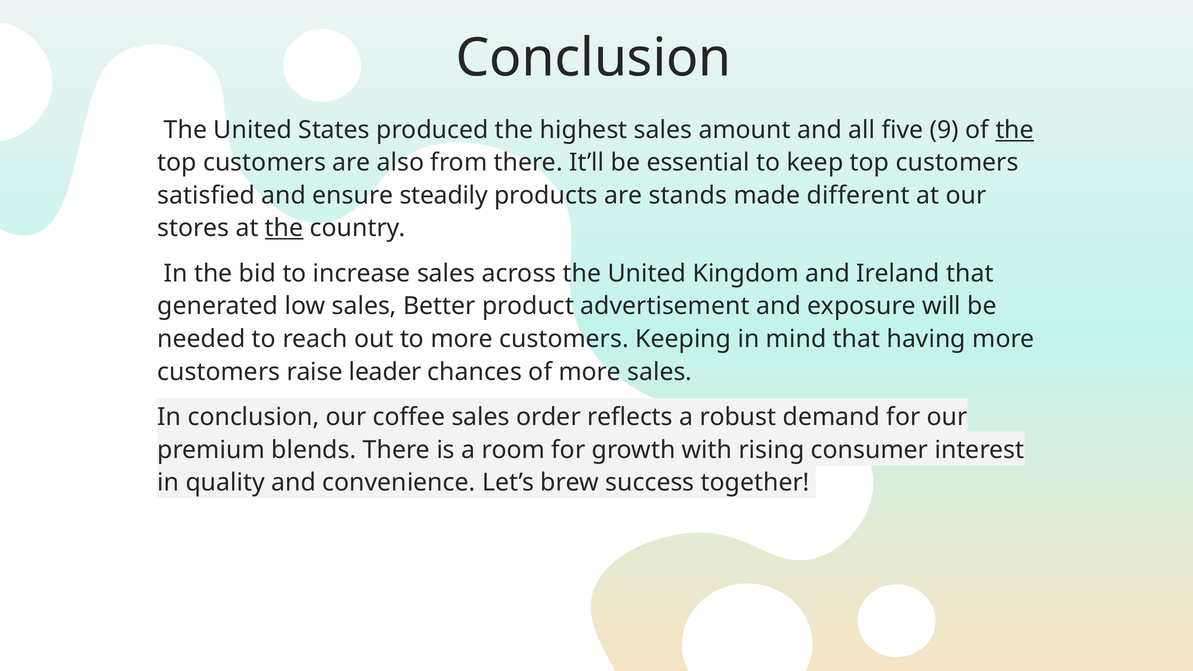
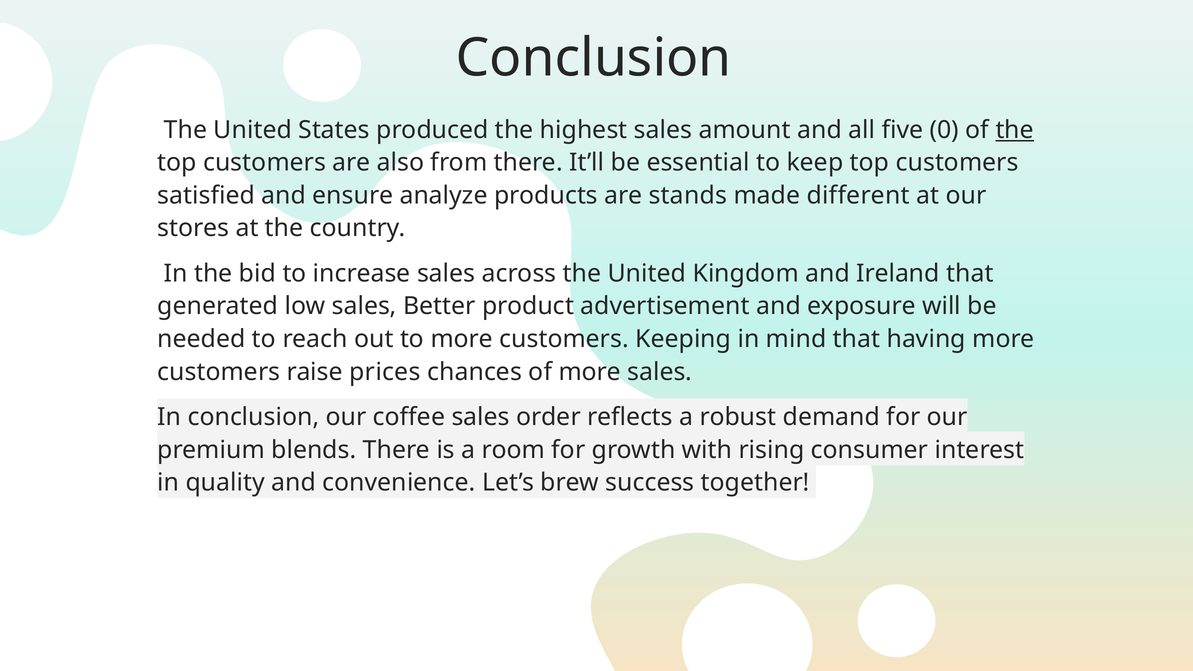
9: 9 -> 0 (944, 130)
steadily: steadily -> analyze (444, 195)
the underline: present -> none (284, 228)
leader: leader -> prices (385, 372)
